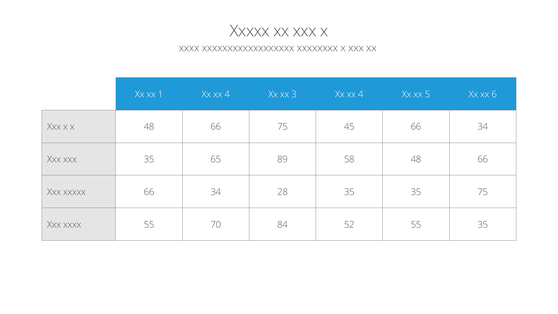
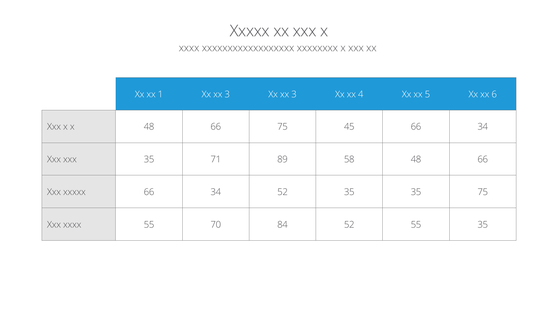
1 Xx xx 4: 4 -> 3 (227, 94)
65: 65 -> 71 (216, 159)
34 28: 28 -> 52 (283, 192)
